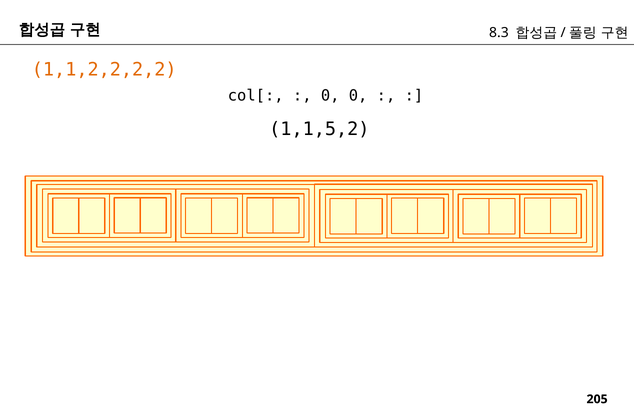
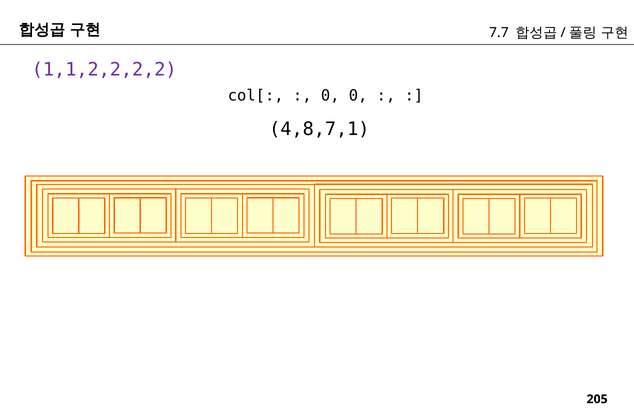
8.3: 8.3 -> 7.7 (499, 32)
1,1,2,2,2,2 colour: orange -> purple (104, 70)
1,1,5,2: 1,1,5,2 -> 4,8,7,1 (319, 129)
